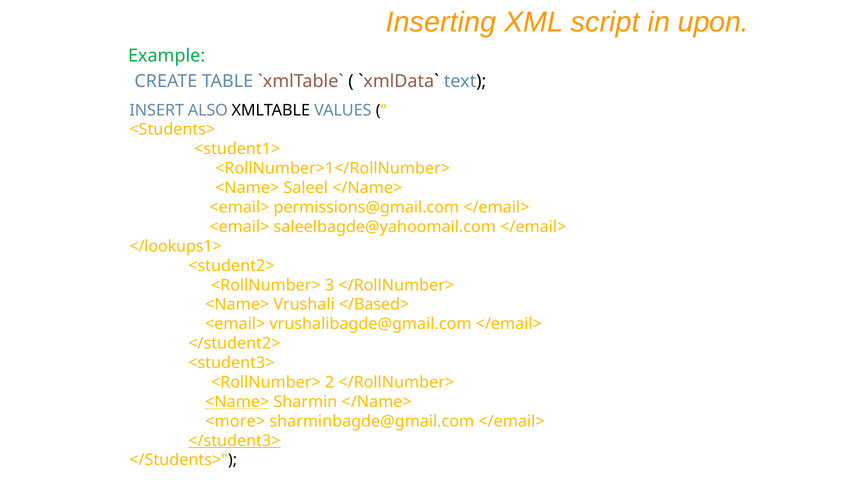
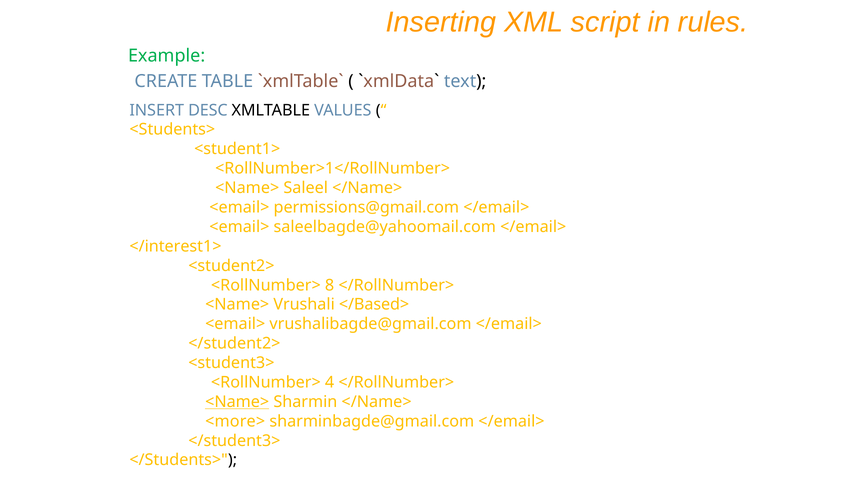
upon: upon -> rules (713, 22)
ALSO: ALSO -> DESC (208, 110)
</lookups1>: </lookups1> -> </interest1> (175, 246)
3: 3 -> 8 (330, 285)
2: 2 -> 4 (330, 382)
</student3> underline: present -> none (234, 440)
